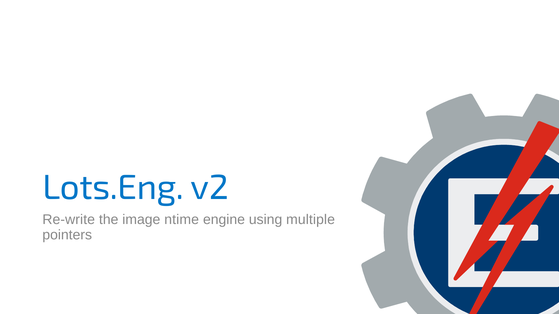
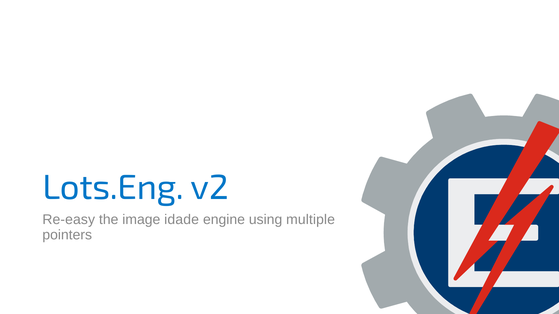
Re-write: Re-write -> Re-easy (69, 220)
ntime: ntime -> idade (182, 220)
